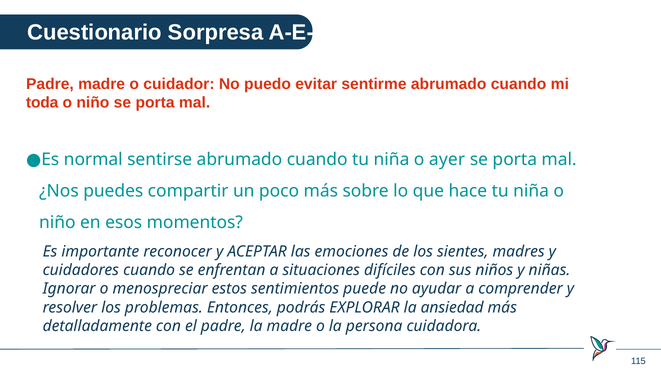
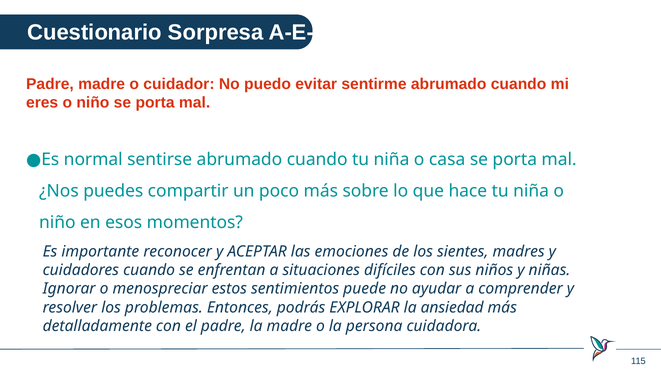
toda: toda -> eres (42, 103)
ayer: ayer -> casa (447, 160)
